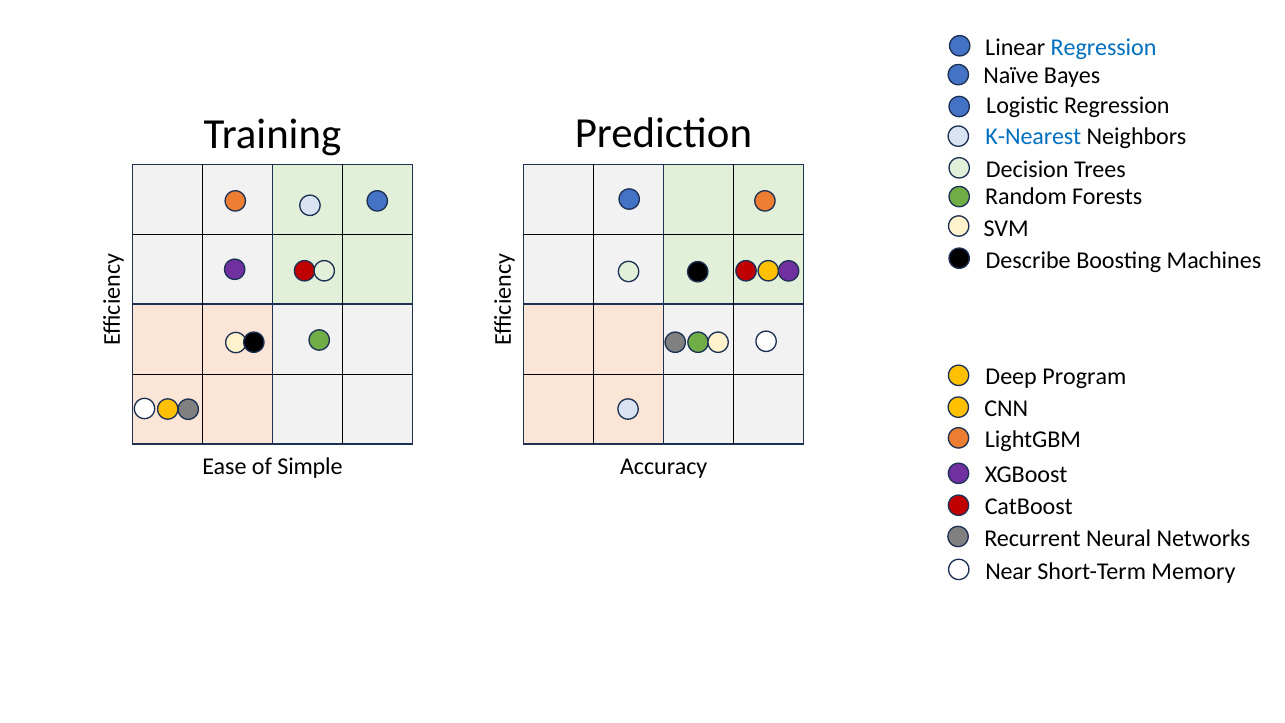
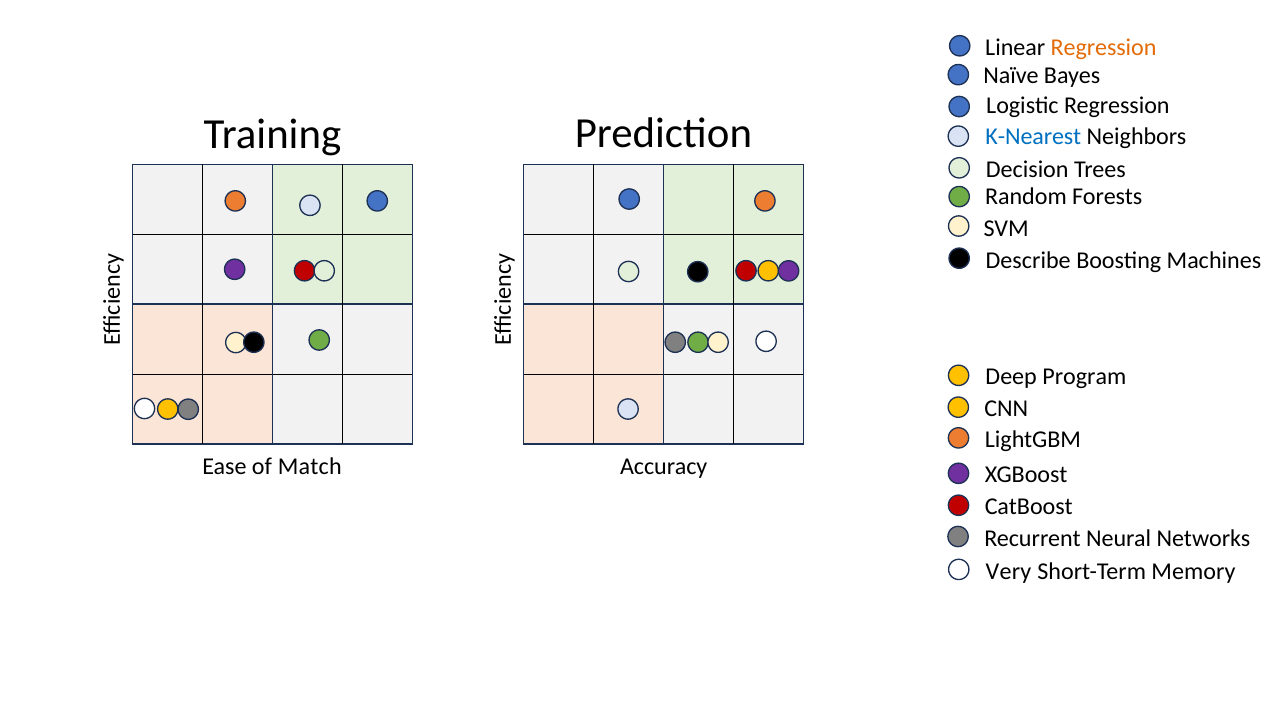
Regression colour: blue -> orange (1104, 47)
Simple: Simple -> Match (310, 467)
Near: Near -> Very (1008, 572)
